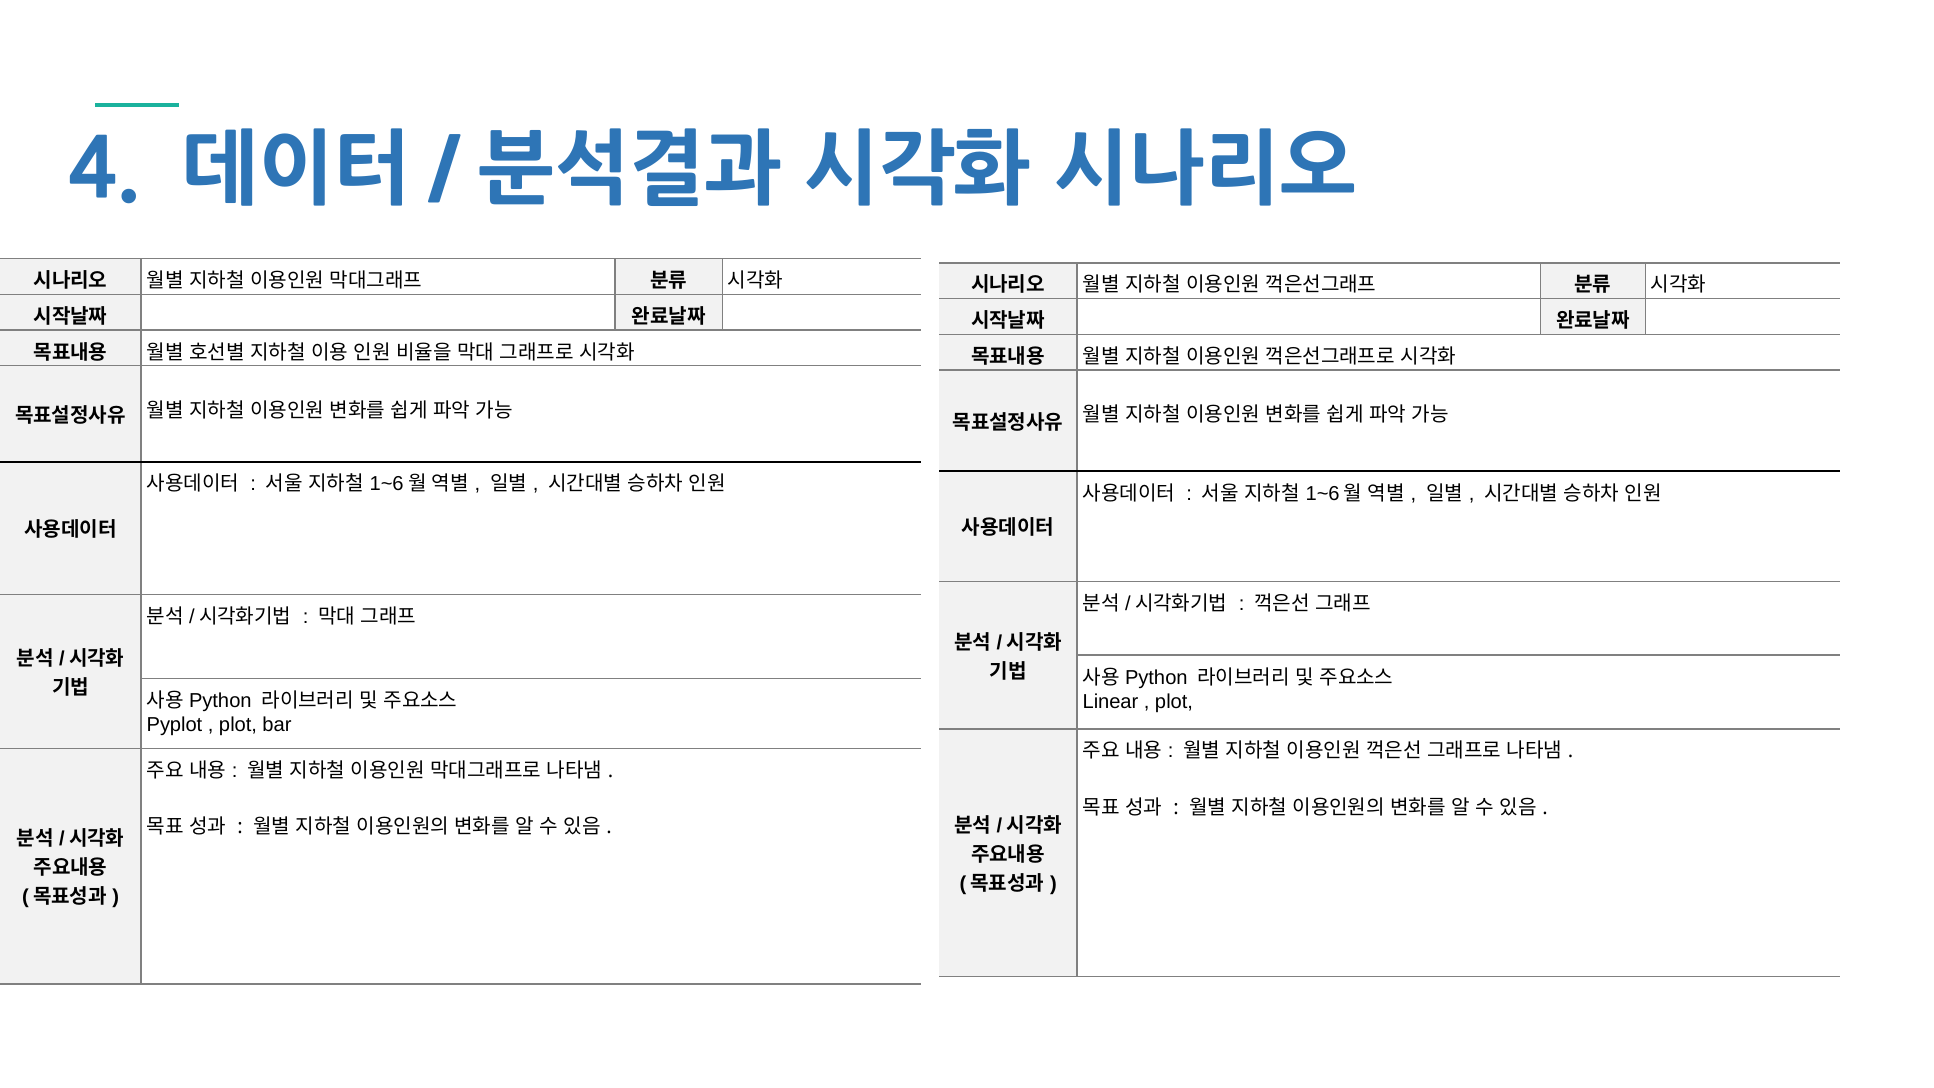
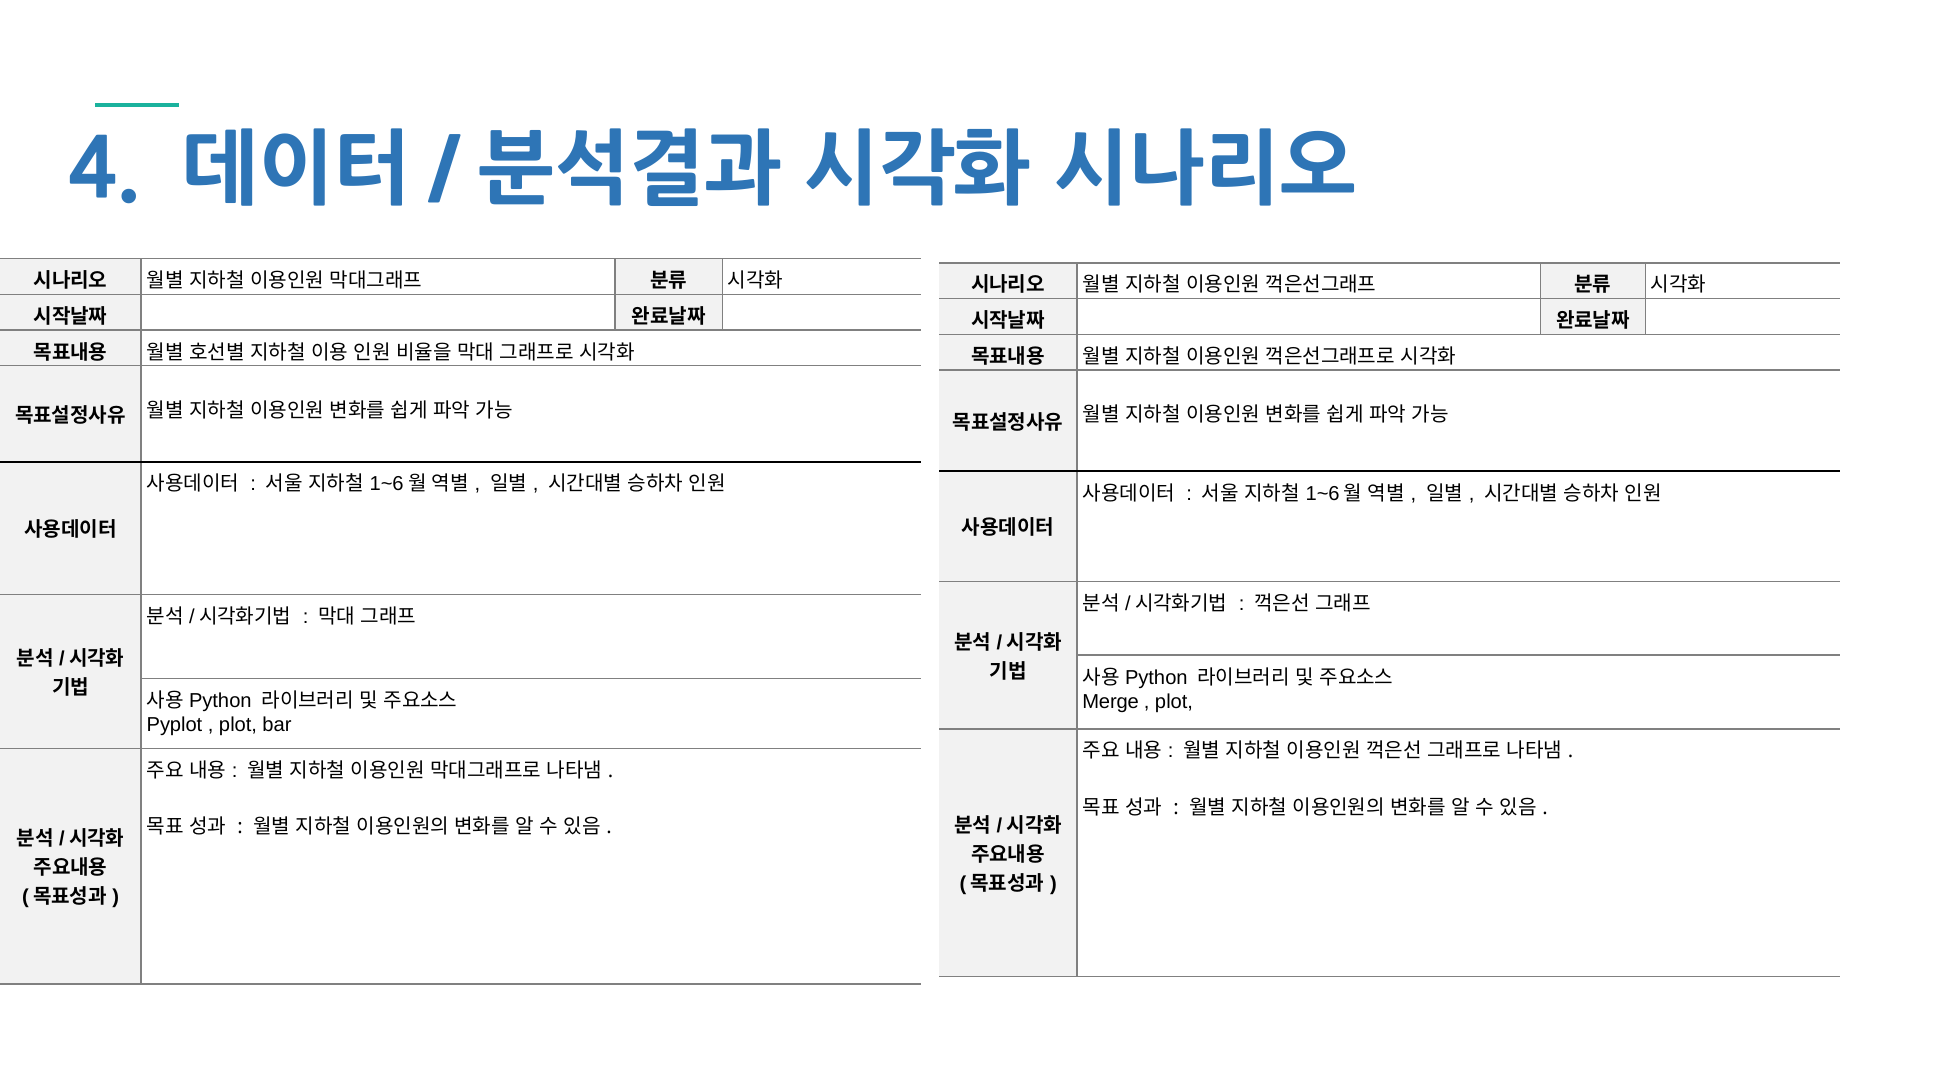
Linear: Linear -> Merge (1111, 701)
